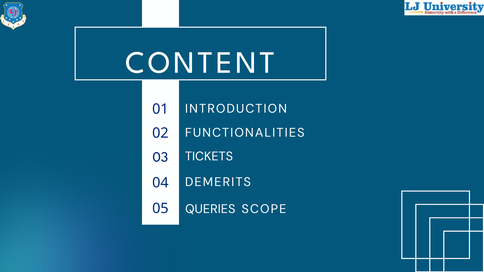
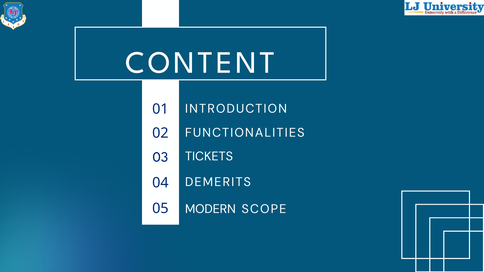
QUERIES: QUERIES -> MODERN (210, 209)
